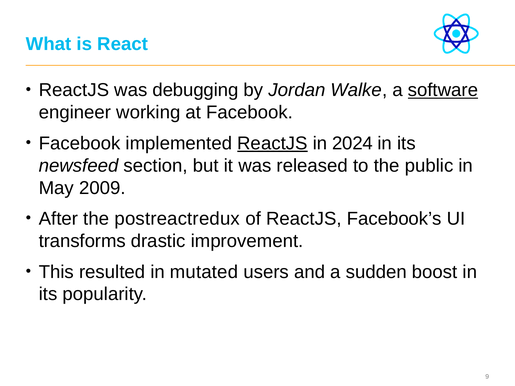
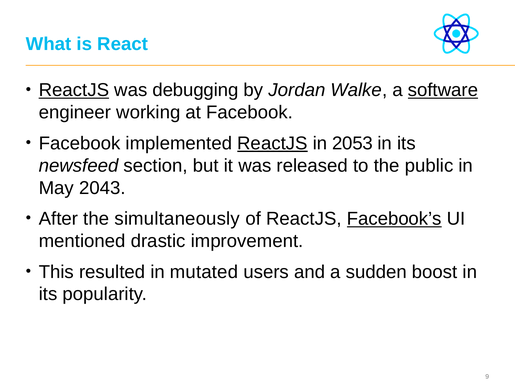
ReactJS underline: none -> present (74, 90)
2024: 2024 -> 2053 (352, 143)
2009: 2009 -> 2043 (102, 188)
postreactredux: postreactredux -> simultaneously (177, 219)
Facebook’s underline: none -> present (394, 219)
transforms: transforms -> mentioned (82, 241)
